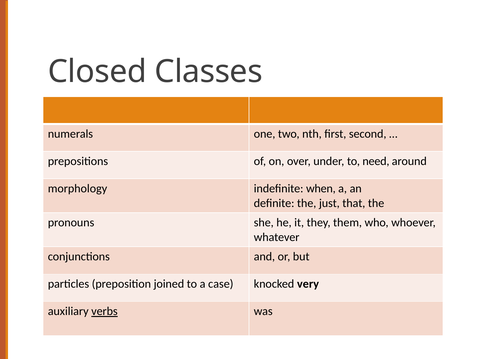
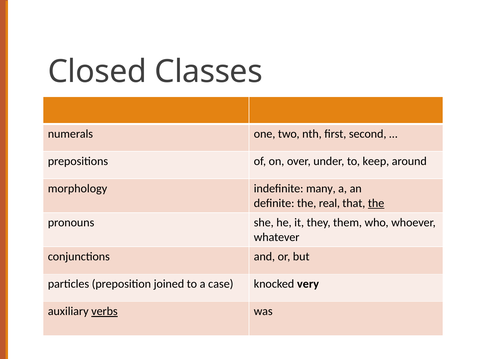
need: need -> keep (376, 161)
when: when -> many (321, 189)
just: just -> real (329, 203)
the underline: none -> present (376, 203)
